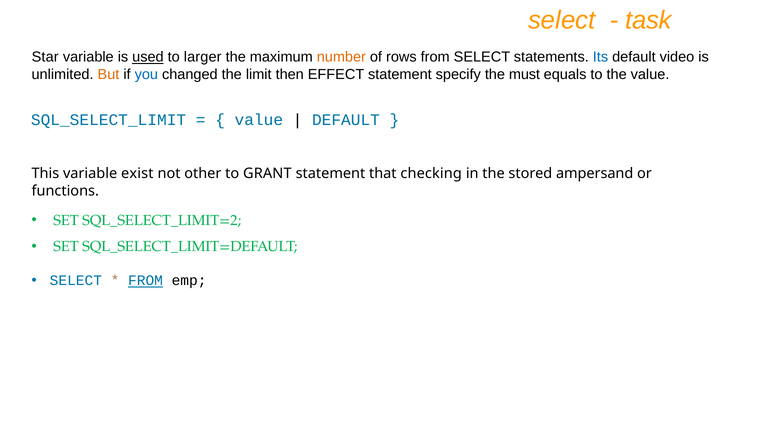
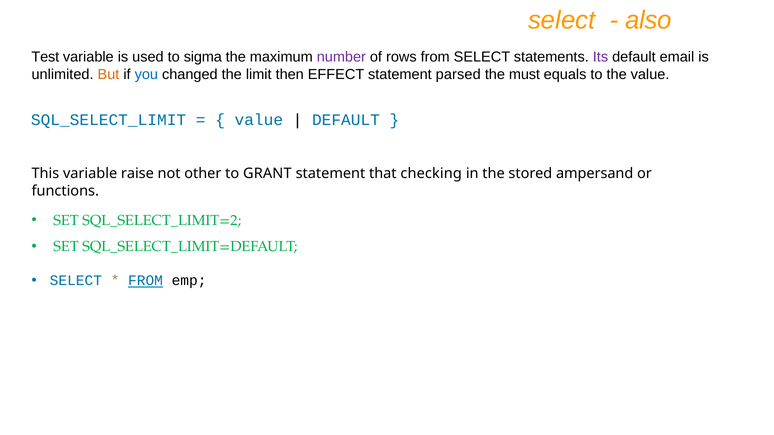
task: task -> also (649, 20)
Star: Star -> Test (45, 57)
used underline: present -> none (148, 57)
larger: larger -> sigma (203, 57)
number colour: orange -> purple (341, 57)
Its colour: blue -> purple (600, 57)
video: video -> email (677, 57)
specify: specify -> parsed (458, 75)
exist: exist -> raise (137, 174)
